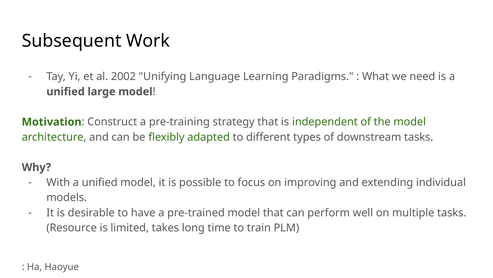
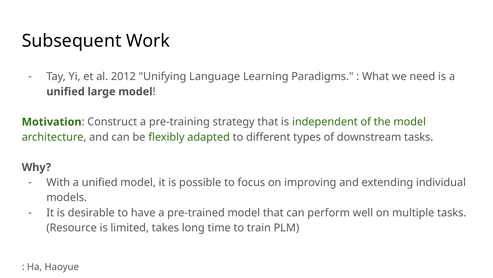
2002: 2002 -> 2012 (123, 76)
